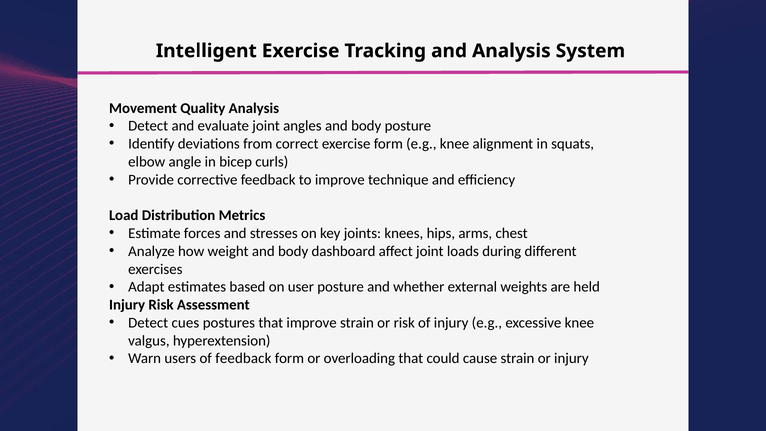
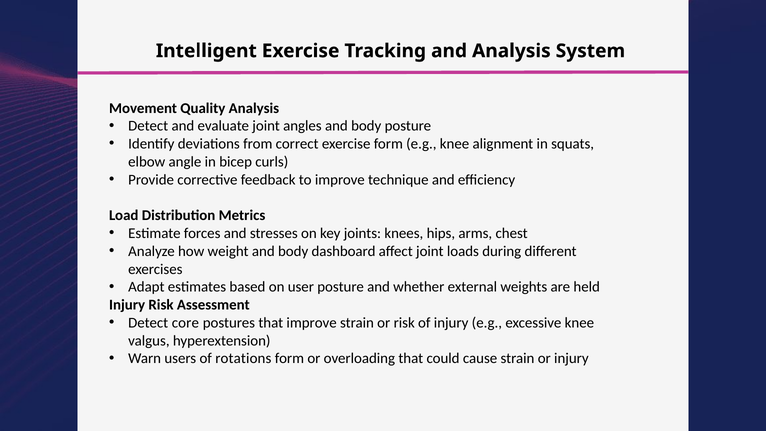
cues: cues -> core (185, 323)
of feedback: feedback -> rotations (243, 358)
